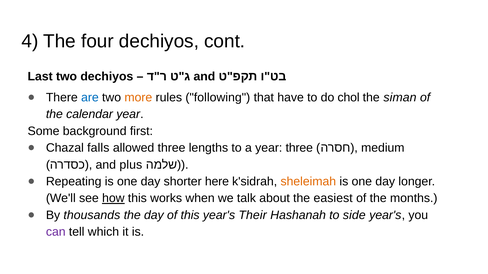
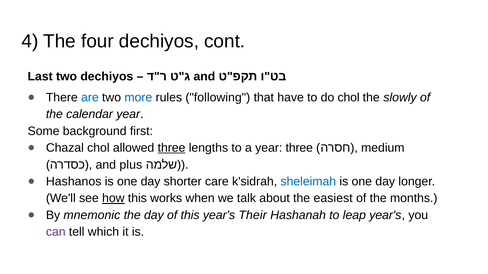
more colour: orange -> blue (138, 98)
siman: siman -> slowly (400, 98)
Chazal falls: falls -> chol (98, 148)
three underline: none -> present (172, 148)
Repeating: Repeating -> Hashanos (74, 182)
here: here -> care (217, 182)
sheleimah colour: orange -> blue (308, 182)
thousands: thousands -> mnemonic (92, 215)
side: side -> leap (354, 215)
